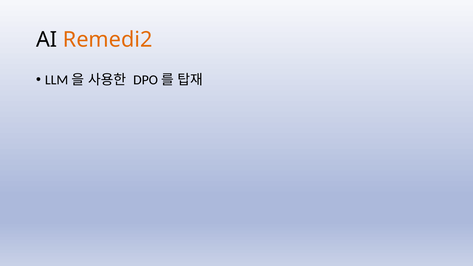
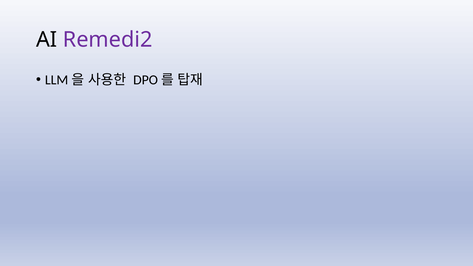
Remedi2 colour: orange -> purple (108, 40)
